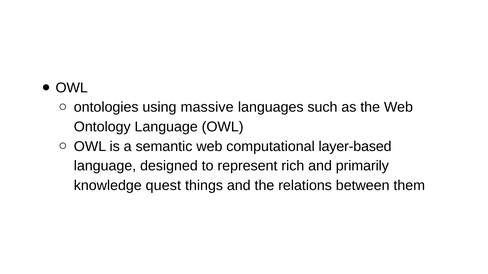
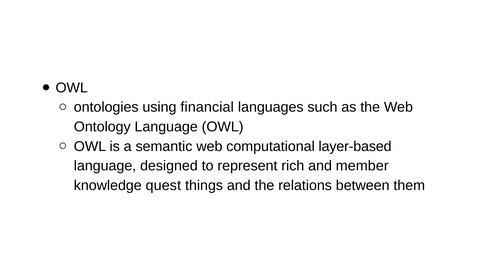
massive: massive -> financial (207, 107)
primarily: primarily -> member (362, 166)
